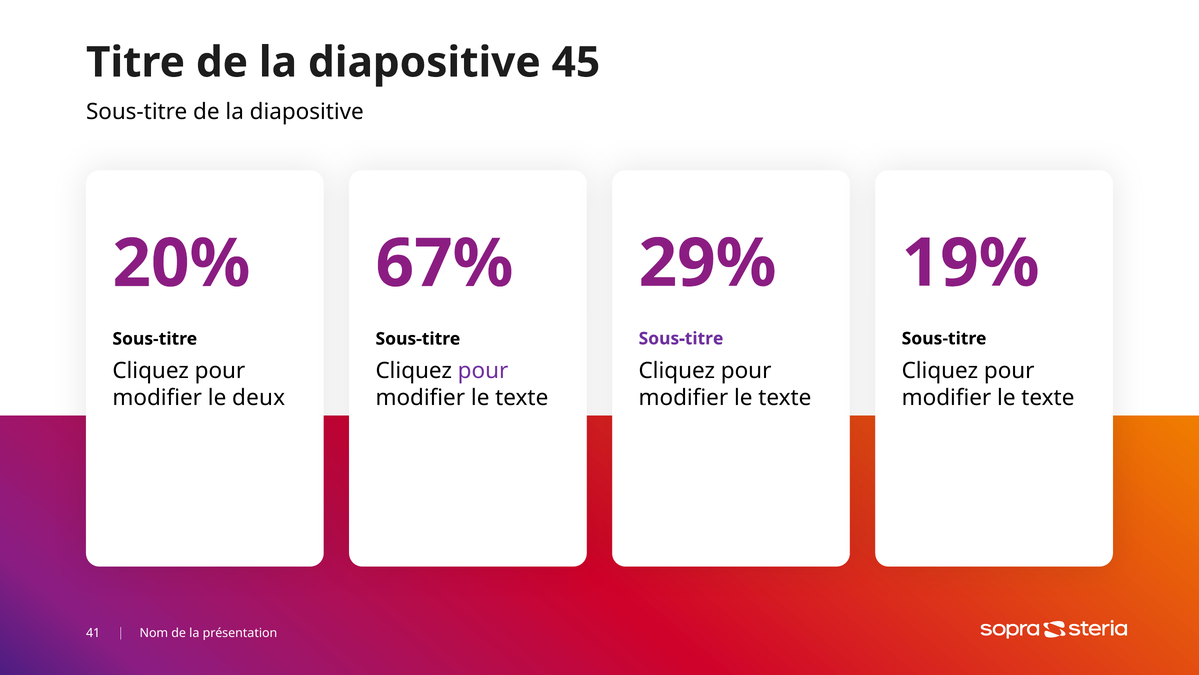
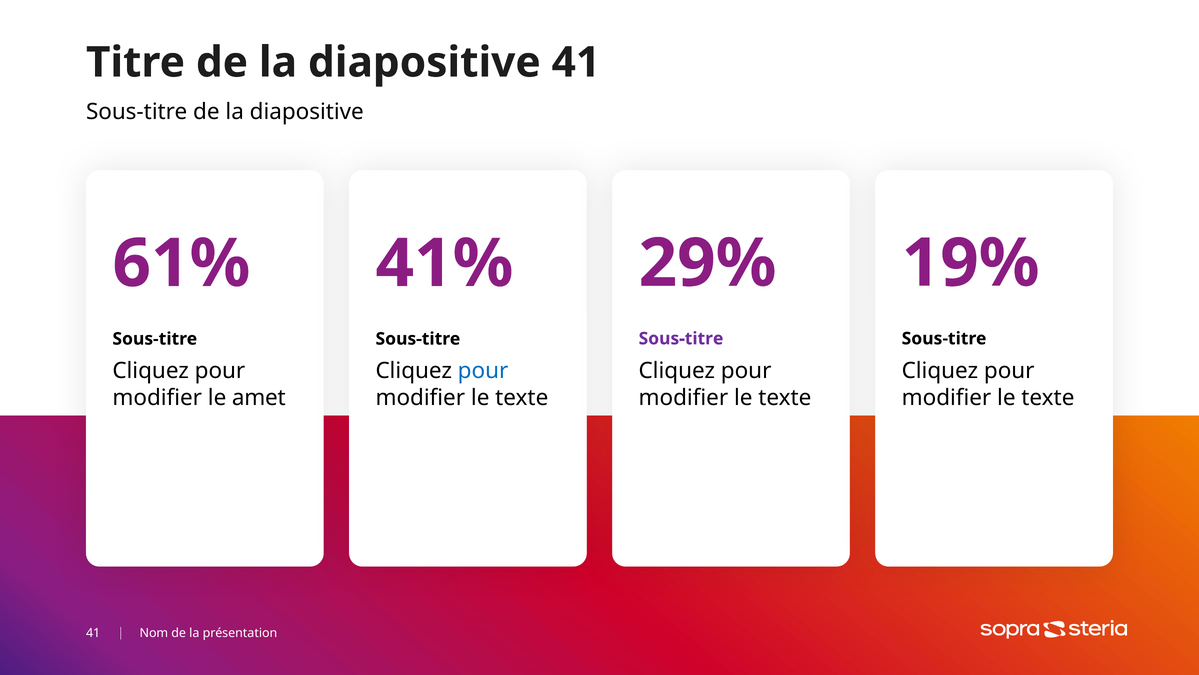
diapositive 45: 45 -> 41 (576, 62)
20%: 20% -> 61% (181, 264)
67%: 67% -> 41% (444, 264)
pour colour: purple -> blue (483, 371)
deux: deux -> amet (259, 398)
